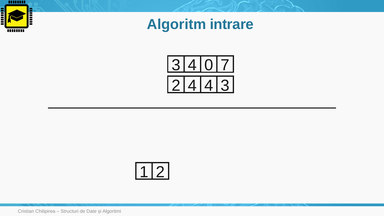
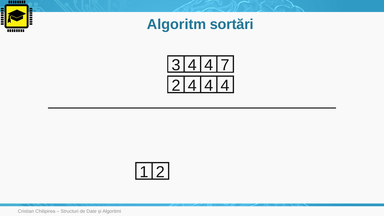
intrare: intrare -> sortări (232, 24)
3 4 0: 0 -> 4 (209, 65)
4 4 3: 3 -> 4 (225, 86)
